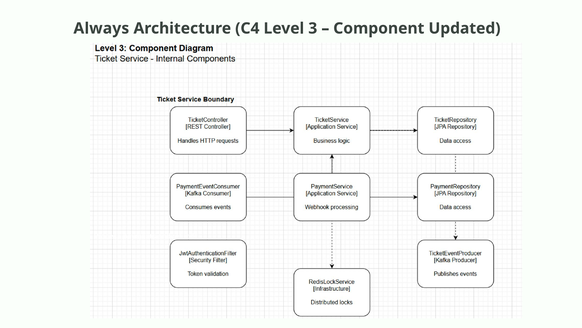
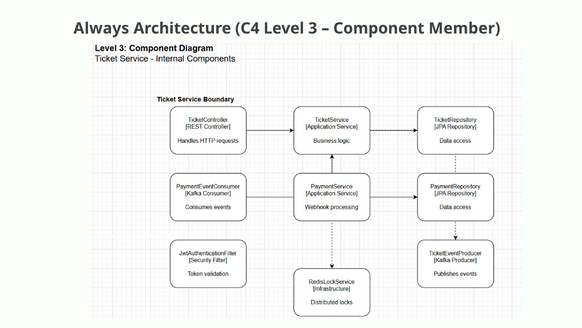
Updated: Updated -> Member (464, 28)
